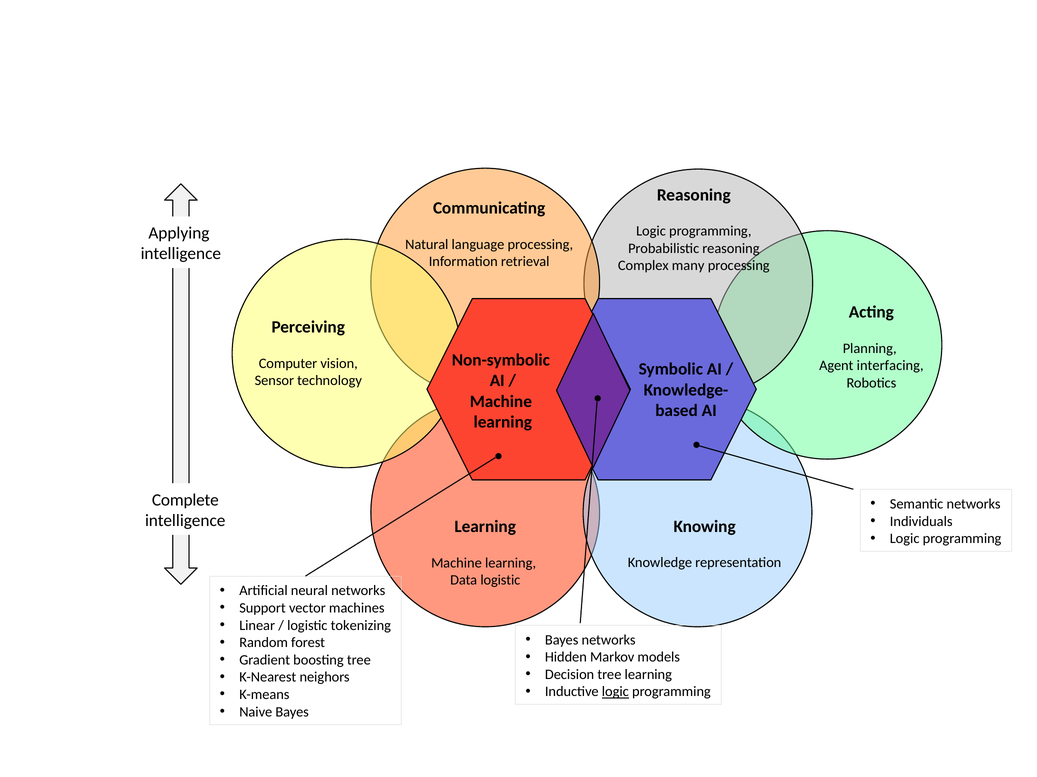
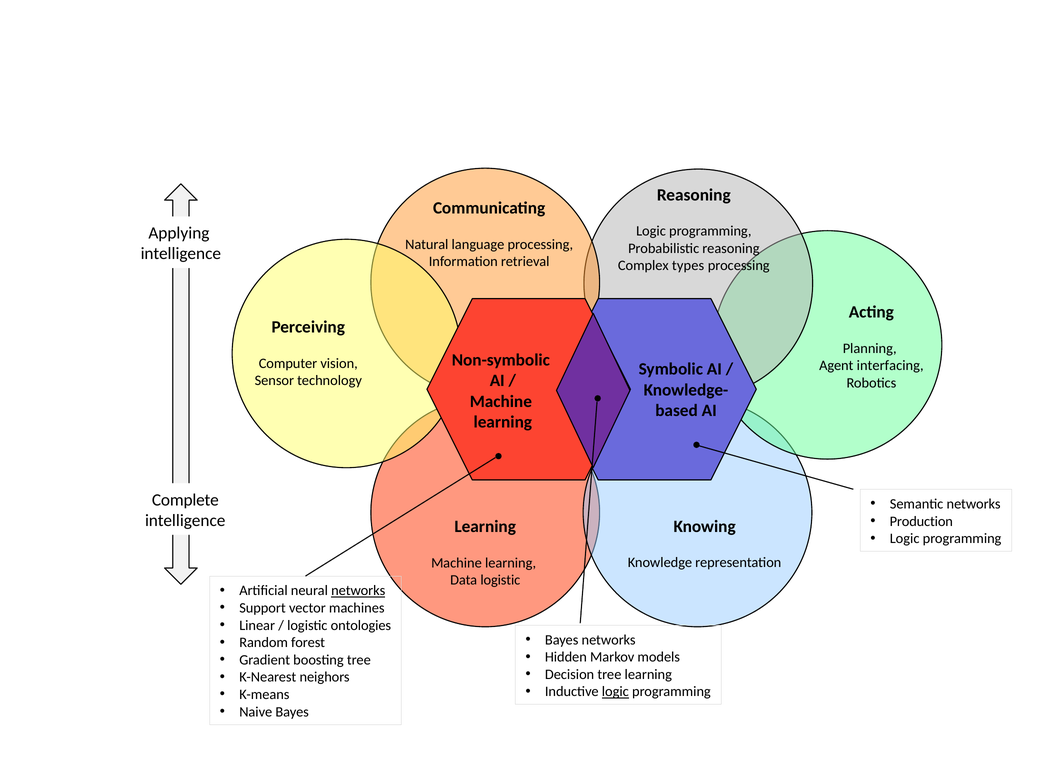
many: many -> types (688, 266)
Individuals: Individuals -> Production (921, 522)
networks underline: none -> present (358, 591)
tokenizing: tokenizing -> ontologies (361, 626)
